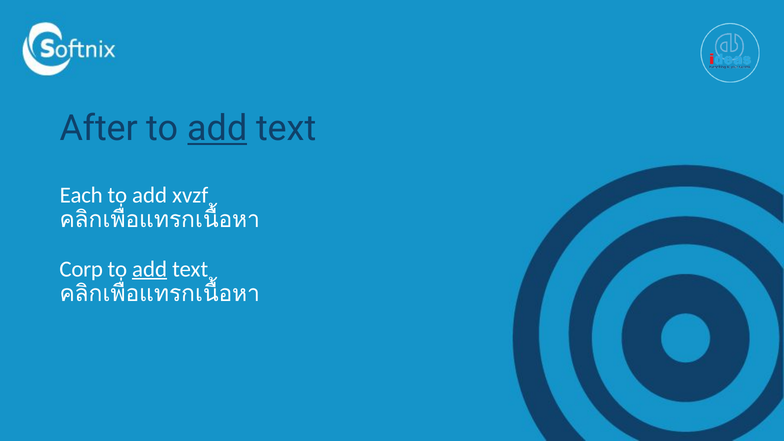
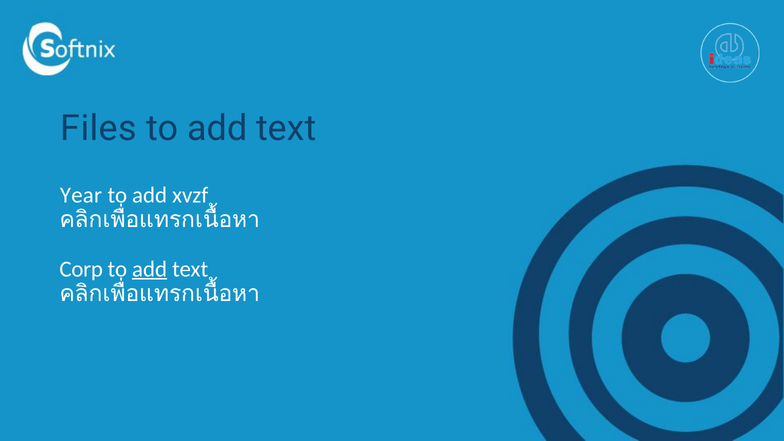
After: After -> Files (98, 128)
add underline: present -> none (217, 128)
Each: Each -> Year (81, 195)
